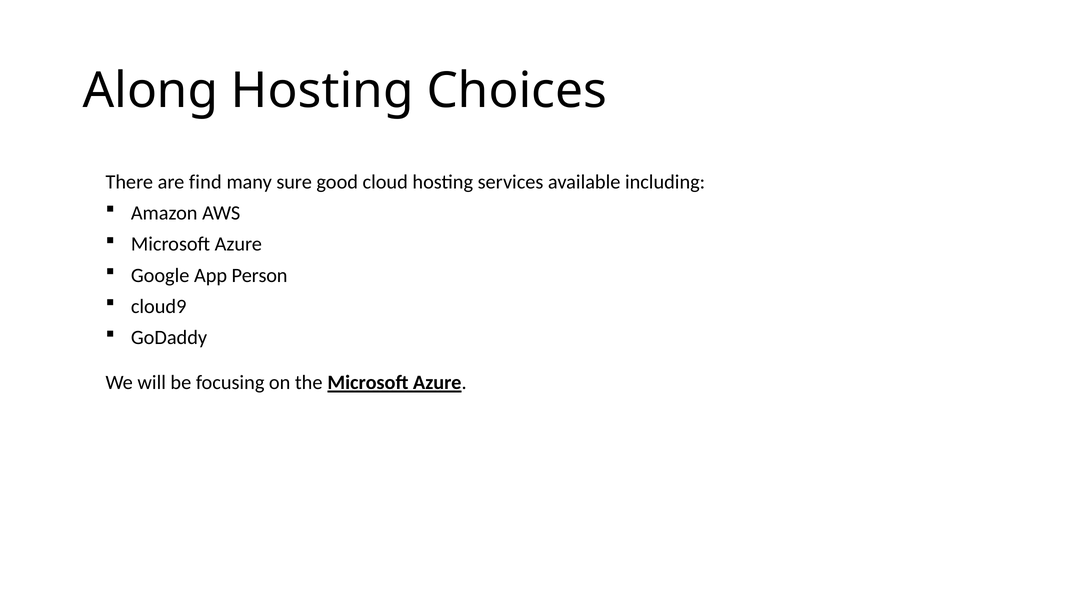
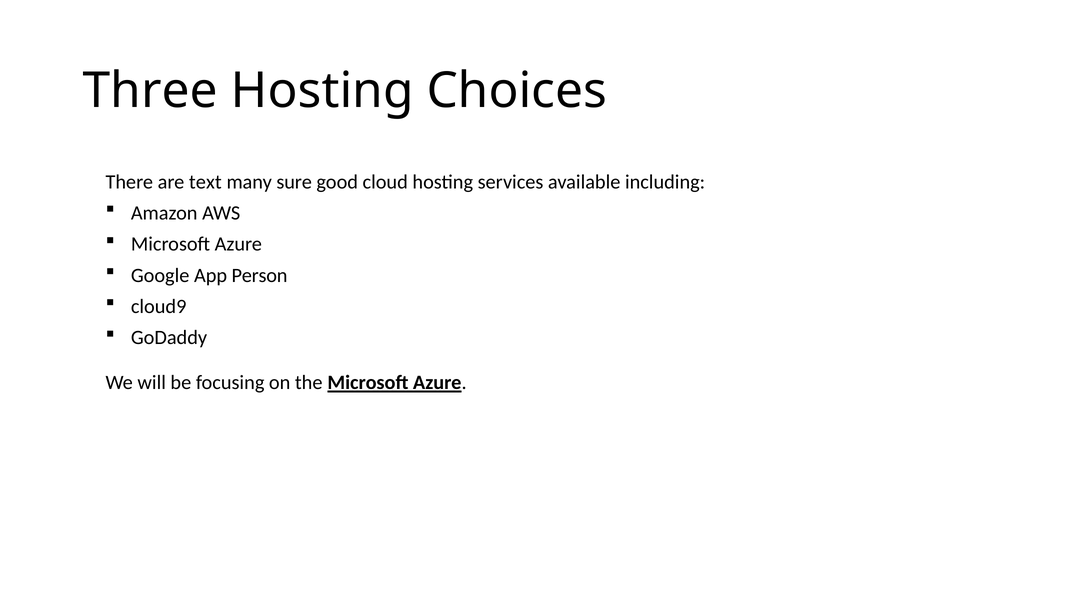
Along: Along -> Three (150, 91)
find: find -> text (205, 182)
